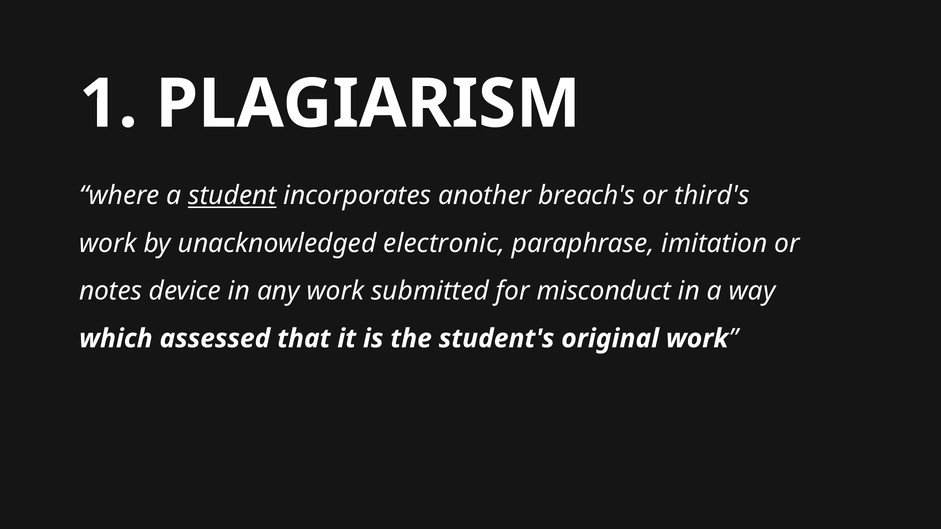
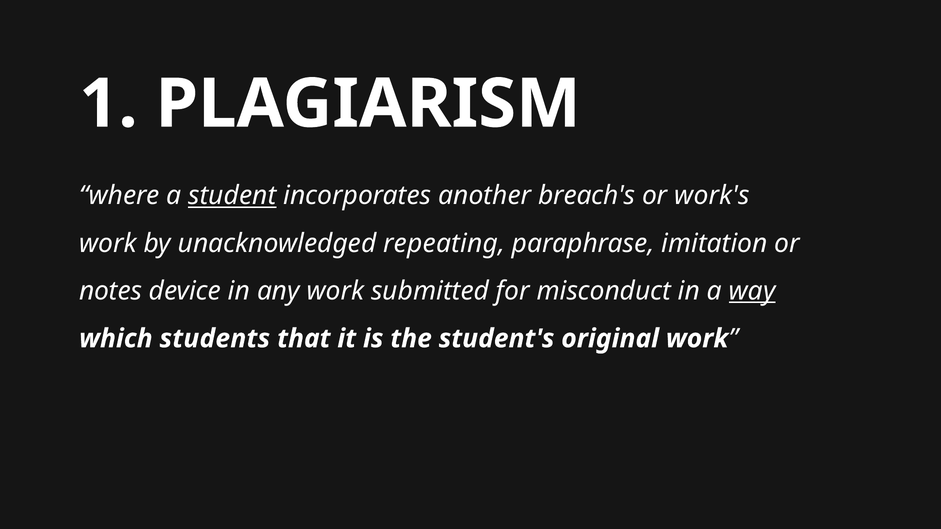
third's: third's -> work's (712, 196)
electronic: electronic -> repeating (444, 243)
way underline: none -> present (752, 291)
assessed: assessed -> students (215, 339)
